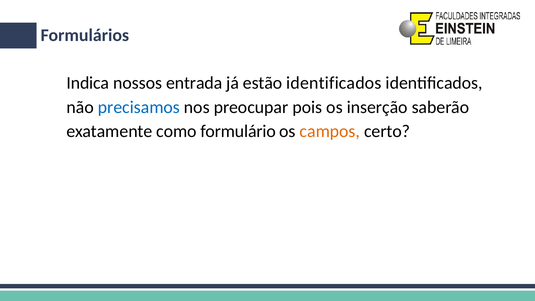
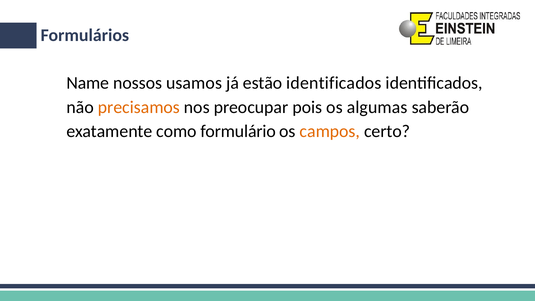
Indica: Indica -> Name (88, 83)
entrada: entrada -> usamos (194, 83)
precisamos colour: blue -> orange (139, 107)
inserção: inserção -> algumas (377, 107)
